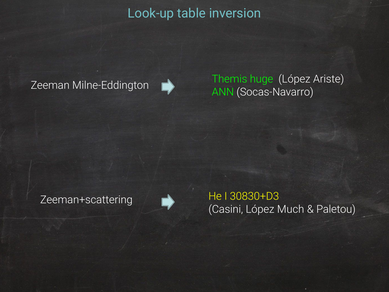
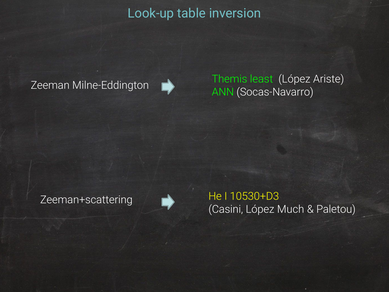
huge: huge -> least (261, 79)
30830+D3: 30830+D3 -> 10530+D3 (254, 196)
